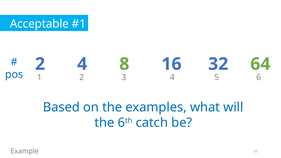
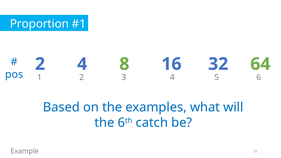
Acceptable: Acceptable -> Proportion (39, 24)
